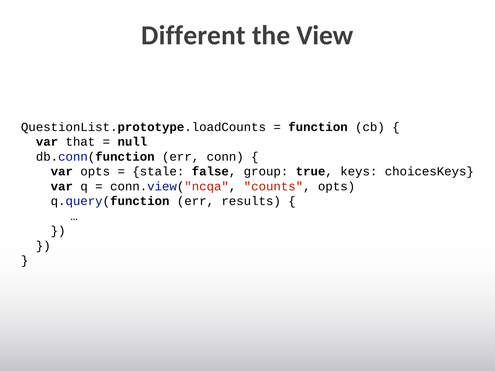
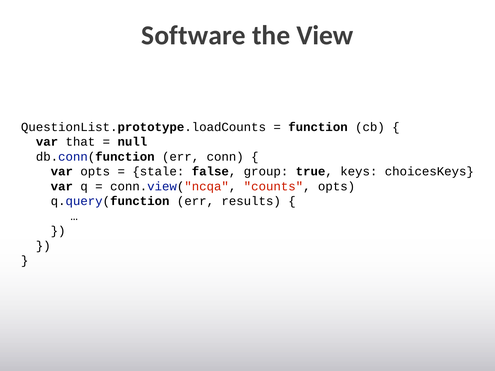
Different: Different -> Software (194, 35)
